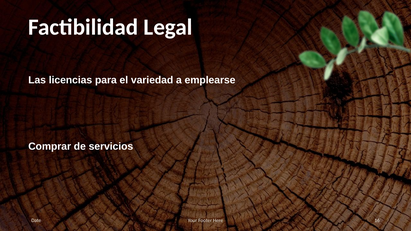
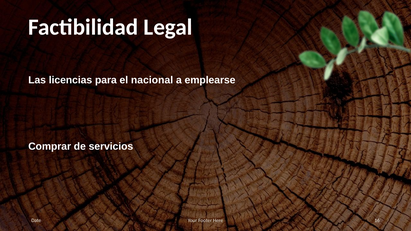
variedad: variedad -> nacional (152, 80)
